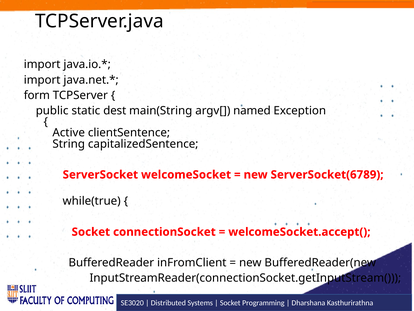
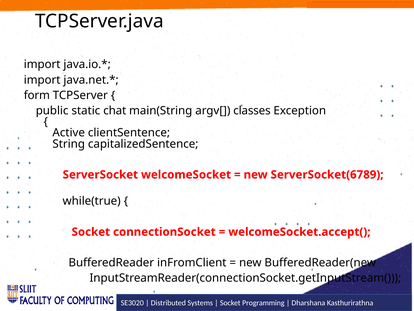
dest: dest -> chat (115, 111)
named: named -> classes (252, 111)
